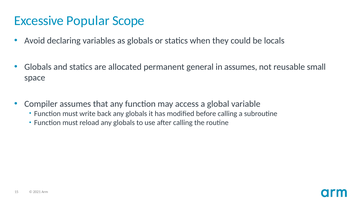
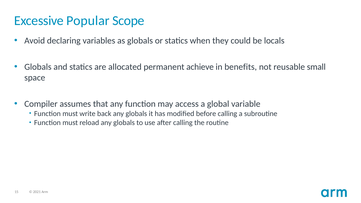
general: general -> achieve (200, 67)
in assumes: assumes -> benefits (241, 67)
